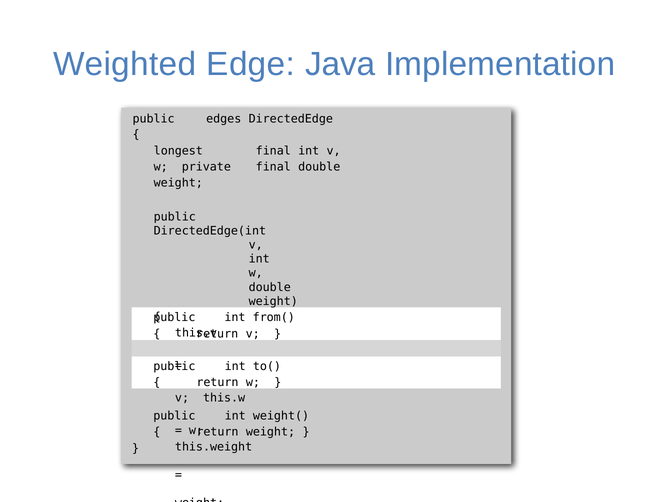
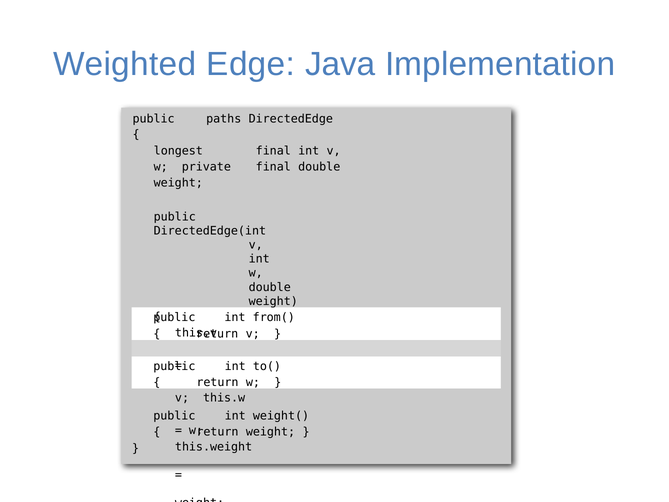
edges: edges -> paths (224, 119)
